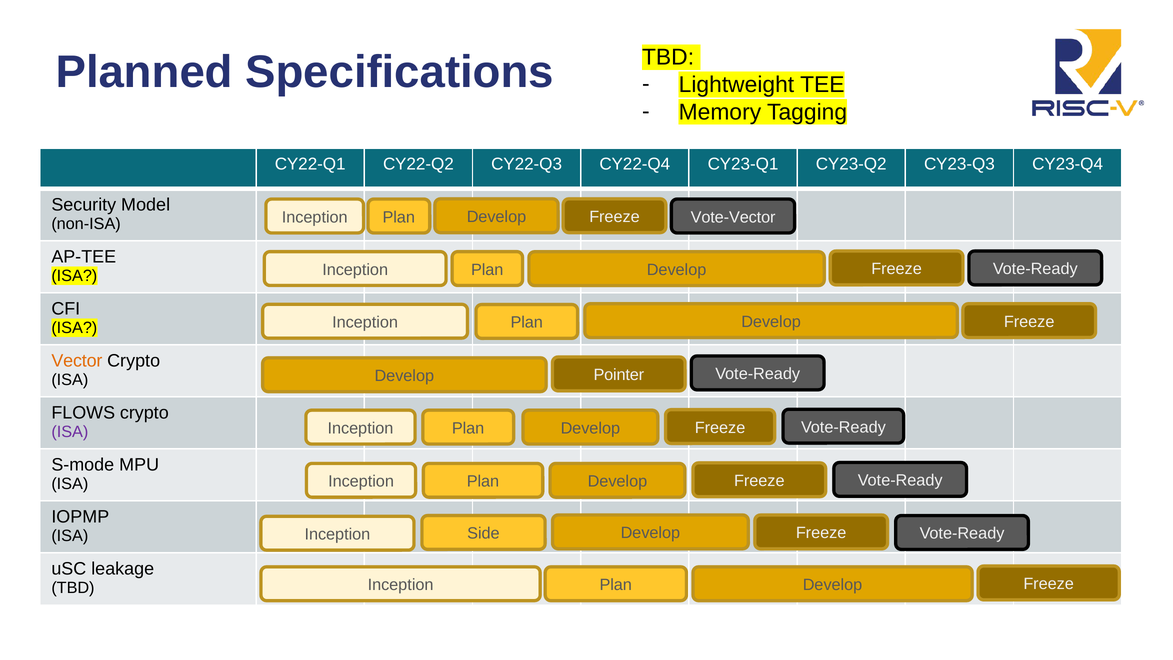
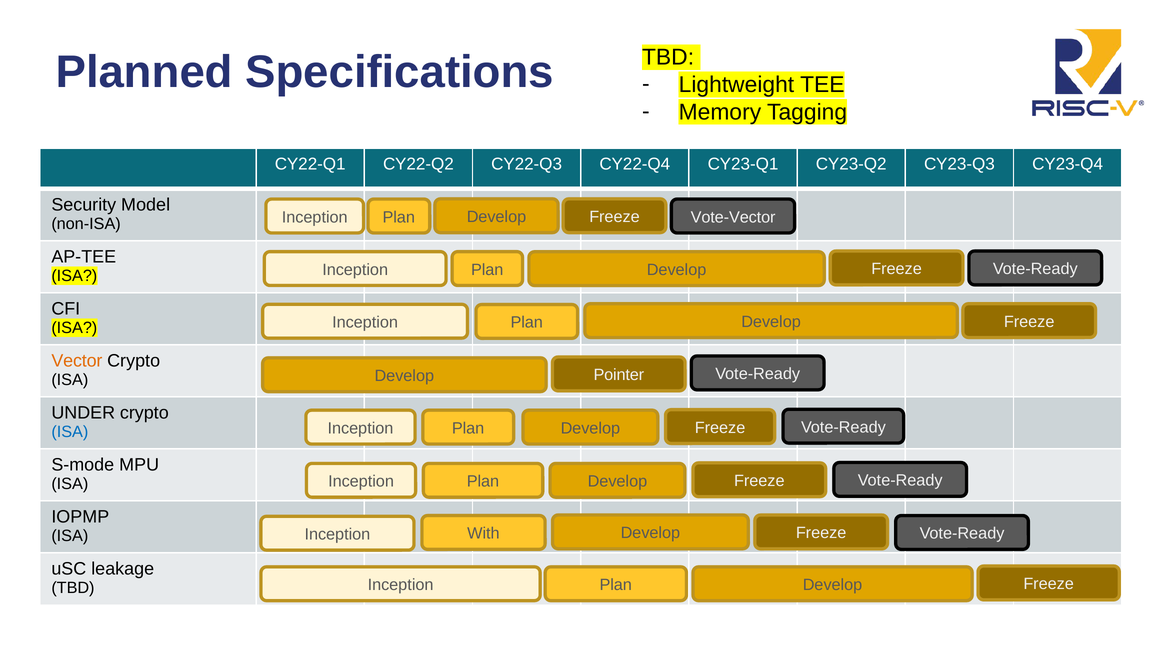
FLOWS: FLOWS -> UNDER (83, 413)
ISA colour: purple -> blue (70, 432)
Side: Side -> With (483, 533)
